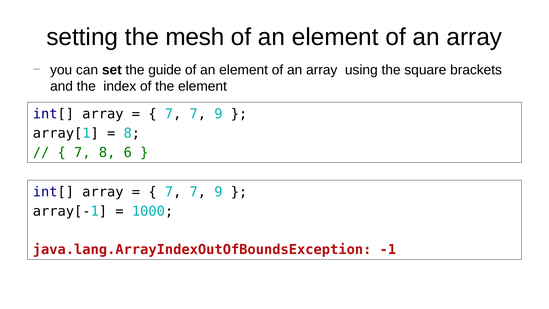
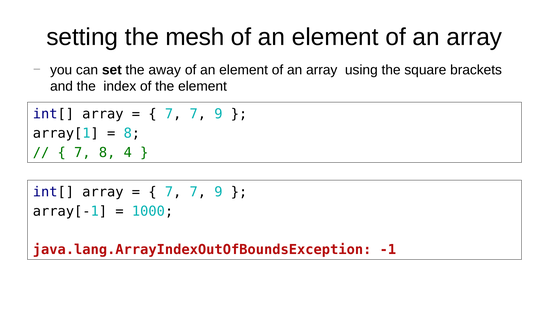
guide: guide -> away (165, 70)
6: 6 -> 4 (128, 152)
